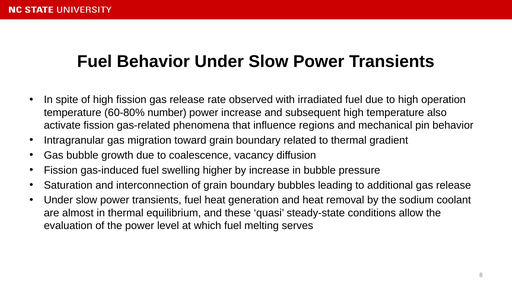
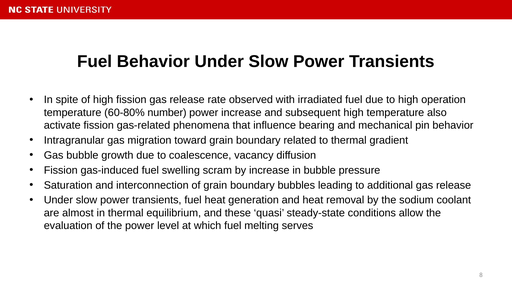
regions: regions -> bearing (317, 125)
higher: higher -> scram (217, 170)
